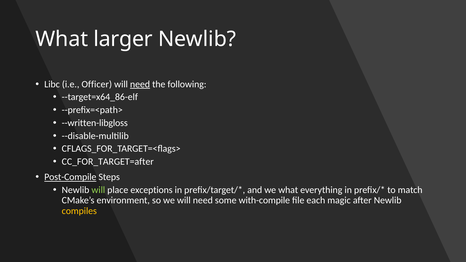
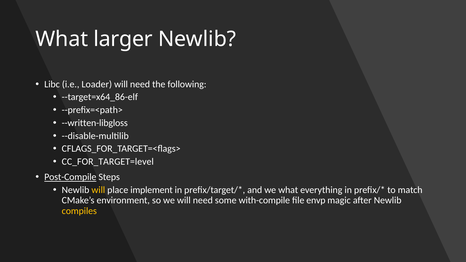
Officer: Officer -> Loader (97, 84)
need underline: present -> none (140, 84)
CC_FOR_TARGET=after: CC_FOR_TARGET=after -> CC_FOR_TARGET=level (108, 162)
will colour: light green -> yellow (98, 190)
exceptions: exceptions -> implement (152, 190)
each: each -> envp (316, 201)
